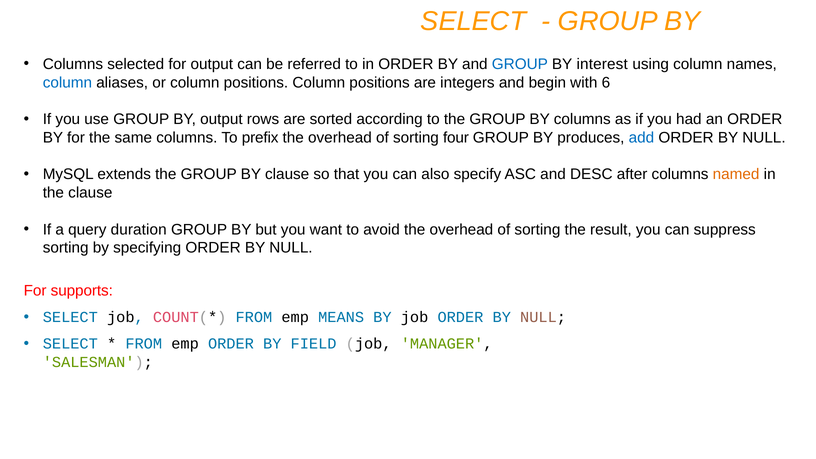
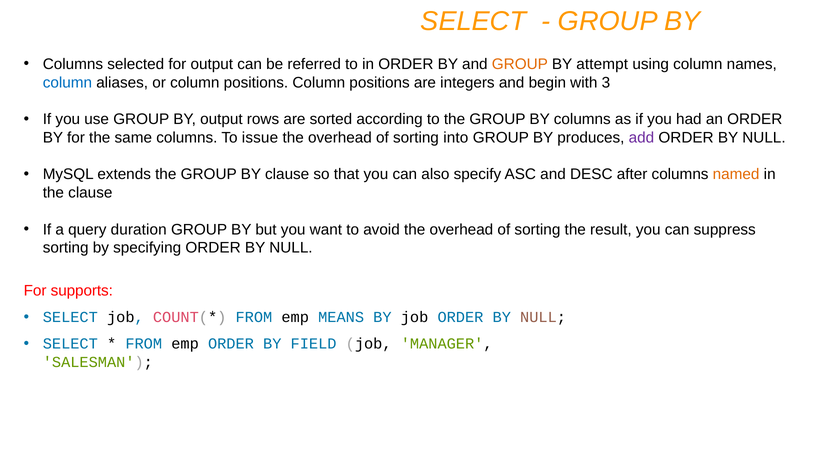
GROUP colour: blue -> orange (520, 64)
interest: interest -> attempt (602, 64)
6: 6 -> 3 (606, 83)
prefix: prefix -> issue (260, 138)
four: four -> into (456, 138)
add colour: blue -> purple (641, 138)
